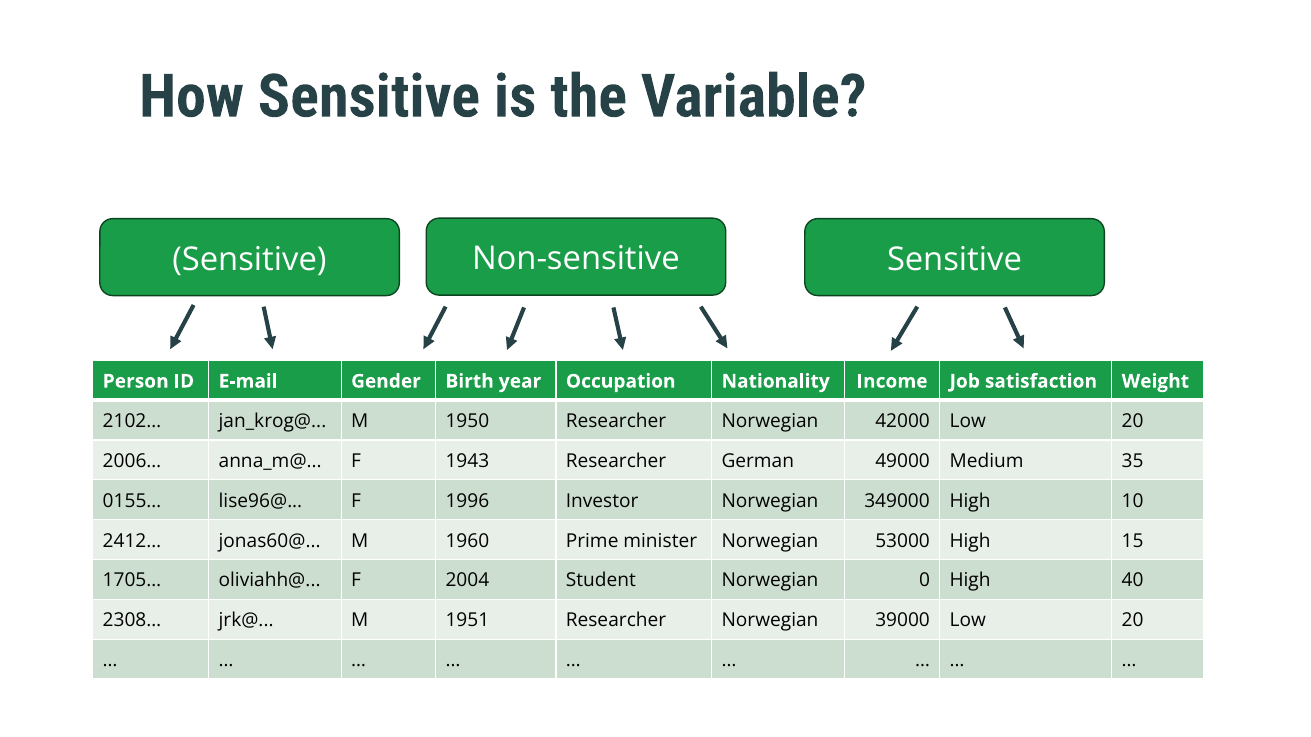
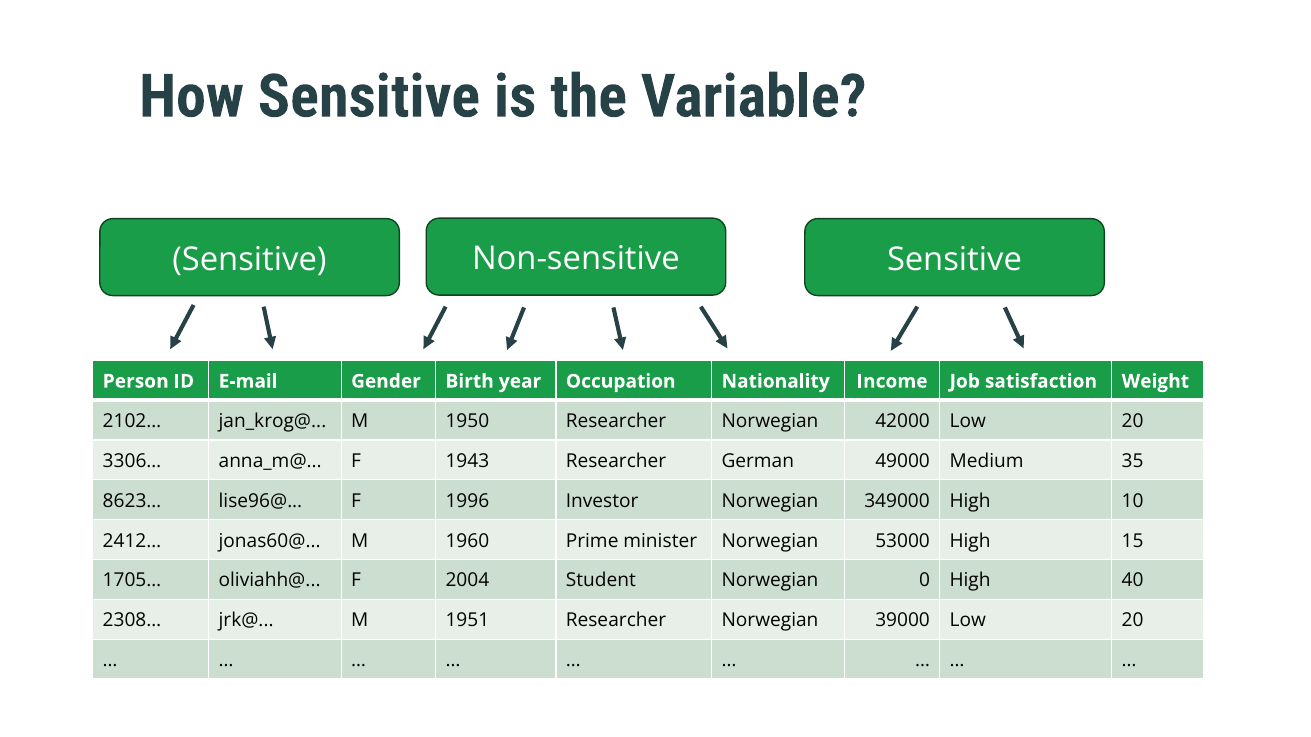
2006…: 2006… -> 3306… (132, 461)
0155…: 0155… -> 8623… (132, 501)
